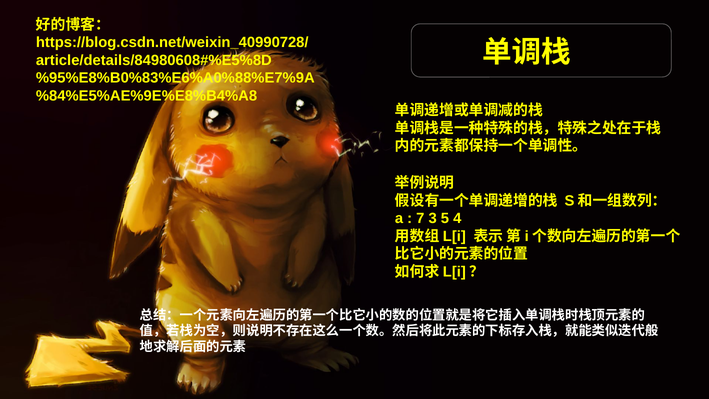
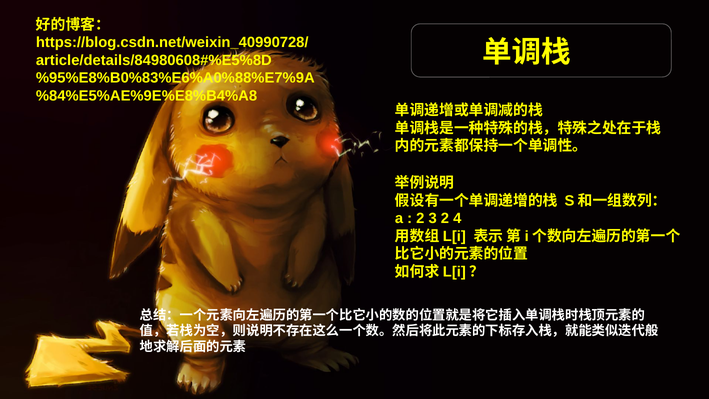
7: 7 -> 2 (420, 218)
3 5: 5 -> 2 (445, 218)
